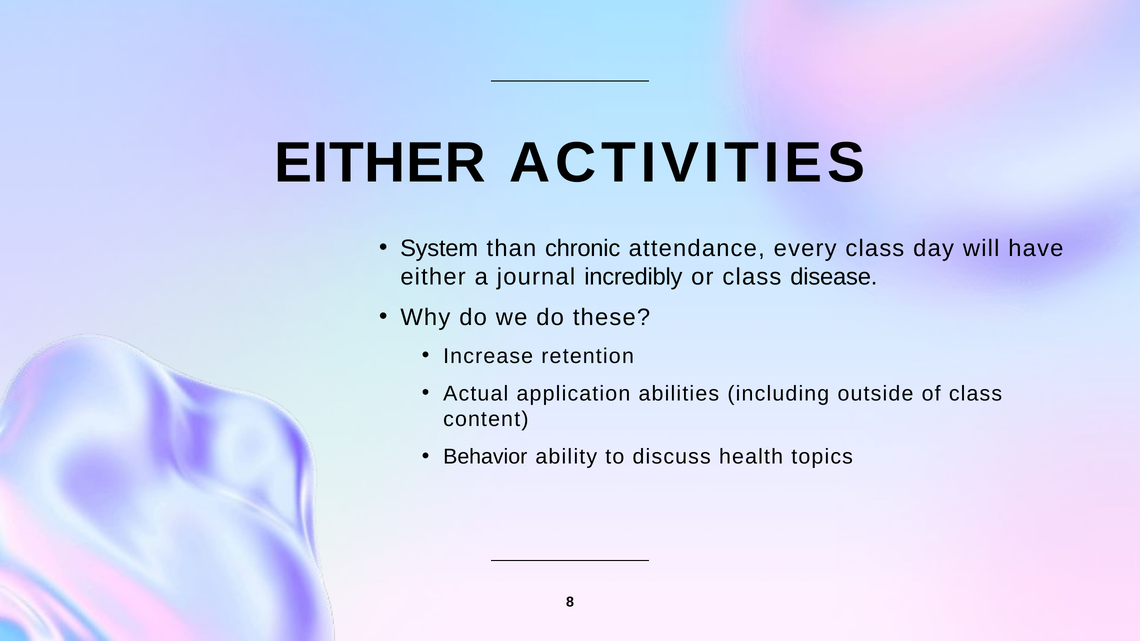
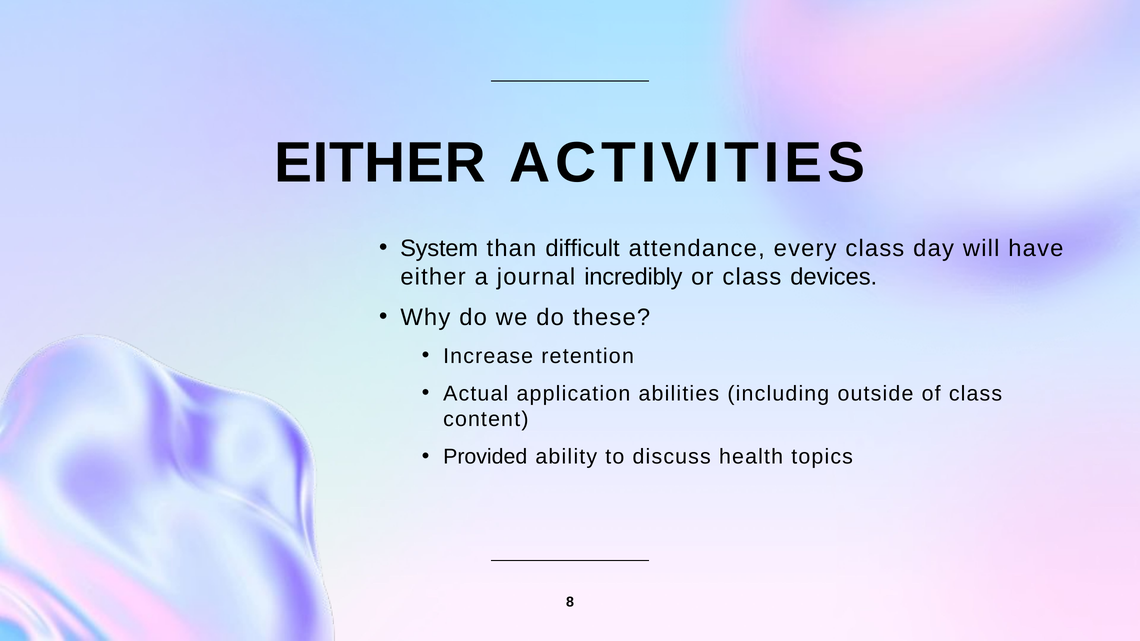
chronic: chronic -> difficult (583, 248)
disease: disease -> devices (834, 277)
Behavior: Behavior -> Provided (485, 457)
